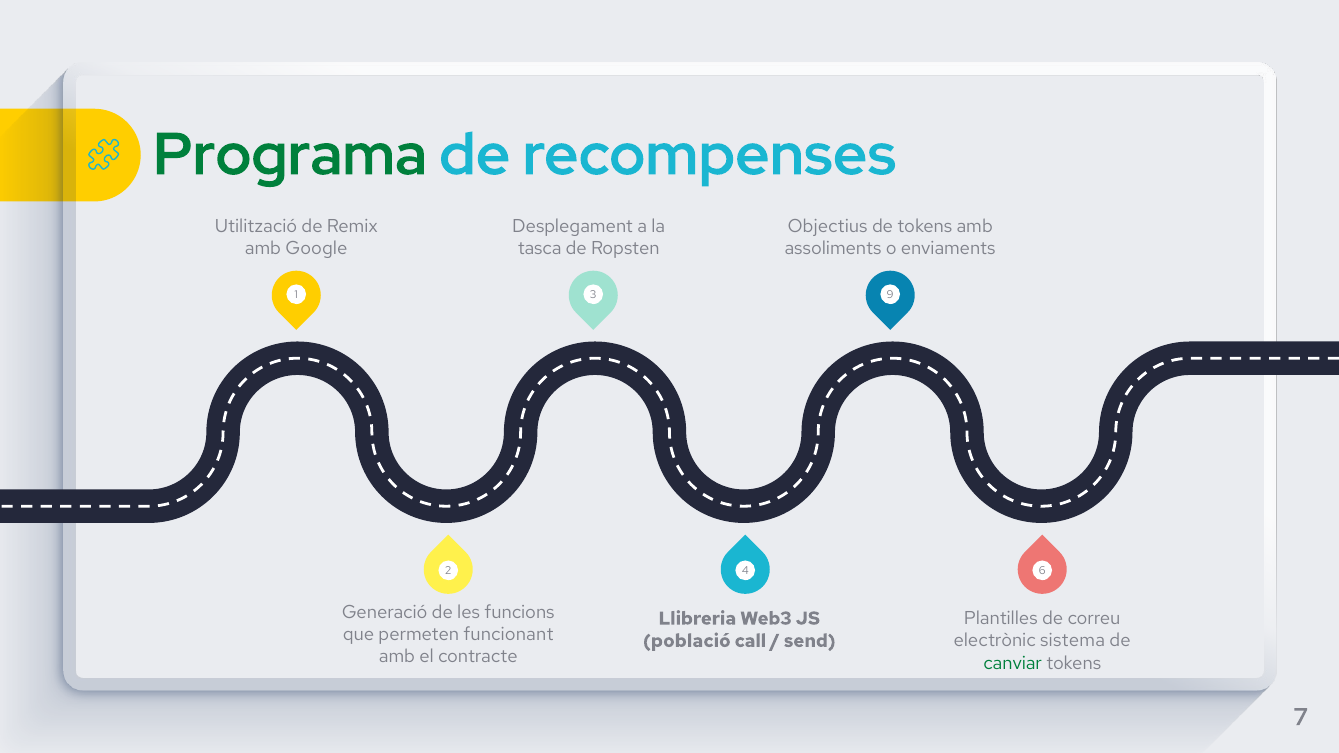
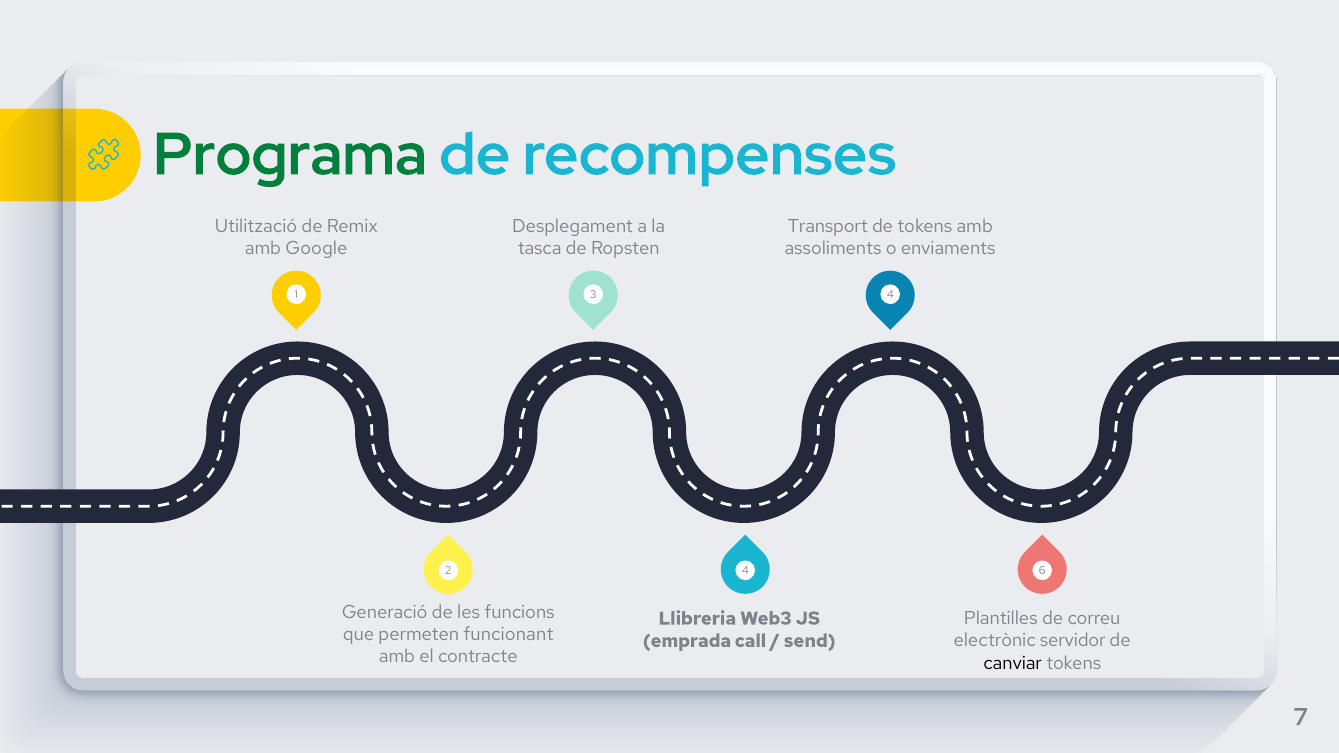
Objectius: Objectius -> Transport (828, 226)
3 9: 9 -> 4 (890, 295)
població: població -> emprada (687, 641)
sistema: sistema -> servidor (1073, 641)
canviar colour: green -> black (1013, 663)
